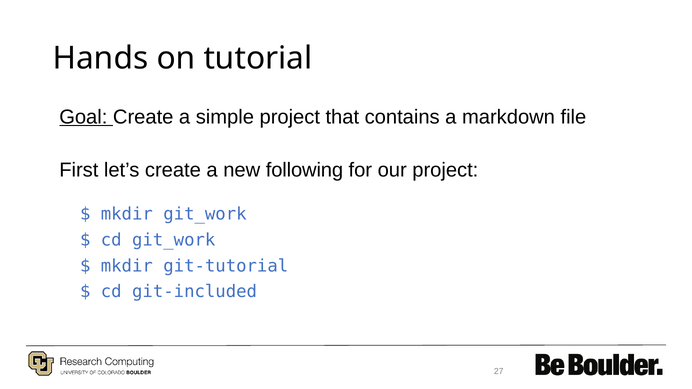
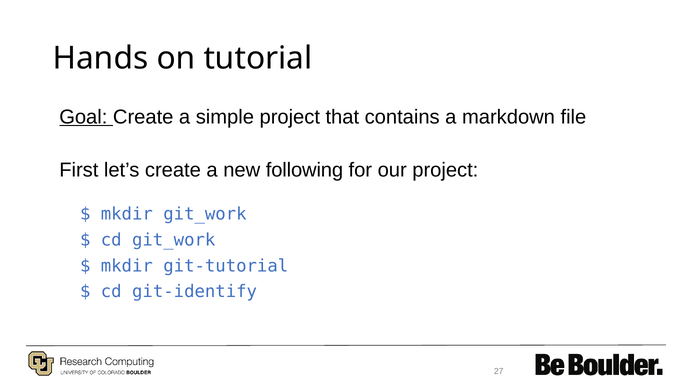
git-included: git-included -> git-identify (195, 292)
